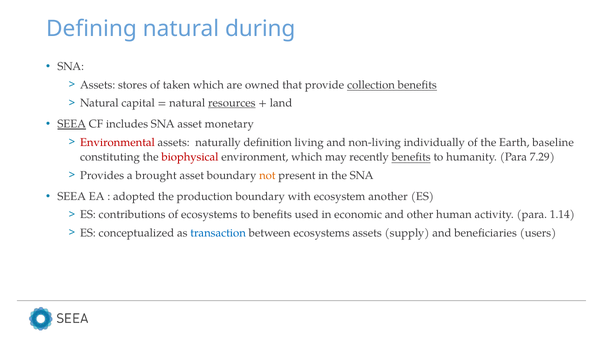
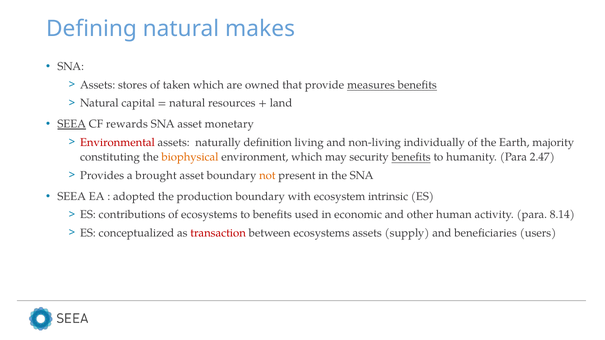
during: during -> makes (260, 29)
collection: collection -> measures (371, 85)
resources underline: present -> none (232, 103)
includes: includes -> rewards (127, 124)
baseline: baseline -> majority (553, 142)
biophysical colour: red -> orange (190, 157)
recently: recently -> security (369, 157)
7.29: 7.29 -> 2.47 (542, 157)
another: another -> intrinsic (388, 197)
1.14: 1.14 -> 8.14 (562, 215)
transaction colour: blue -> red (218, 233)
